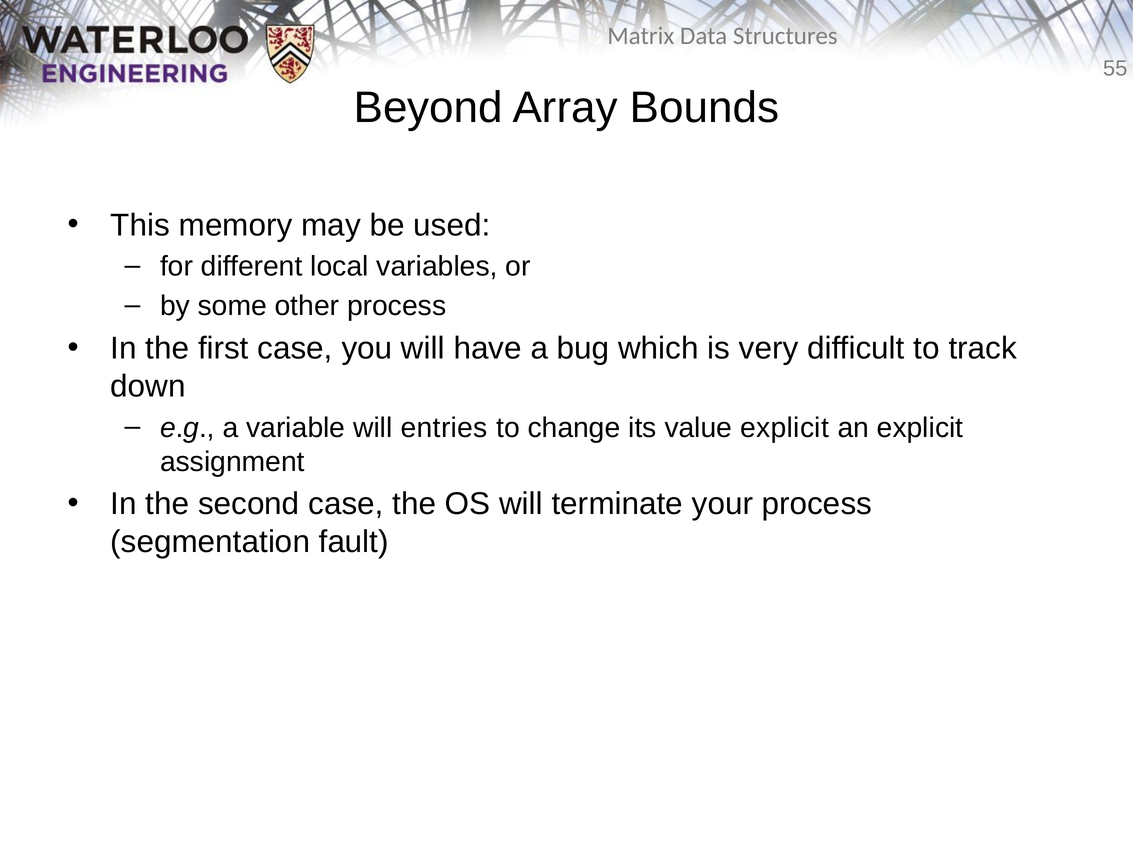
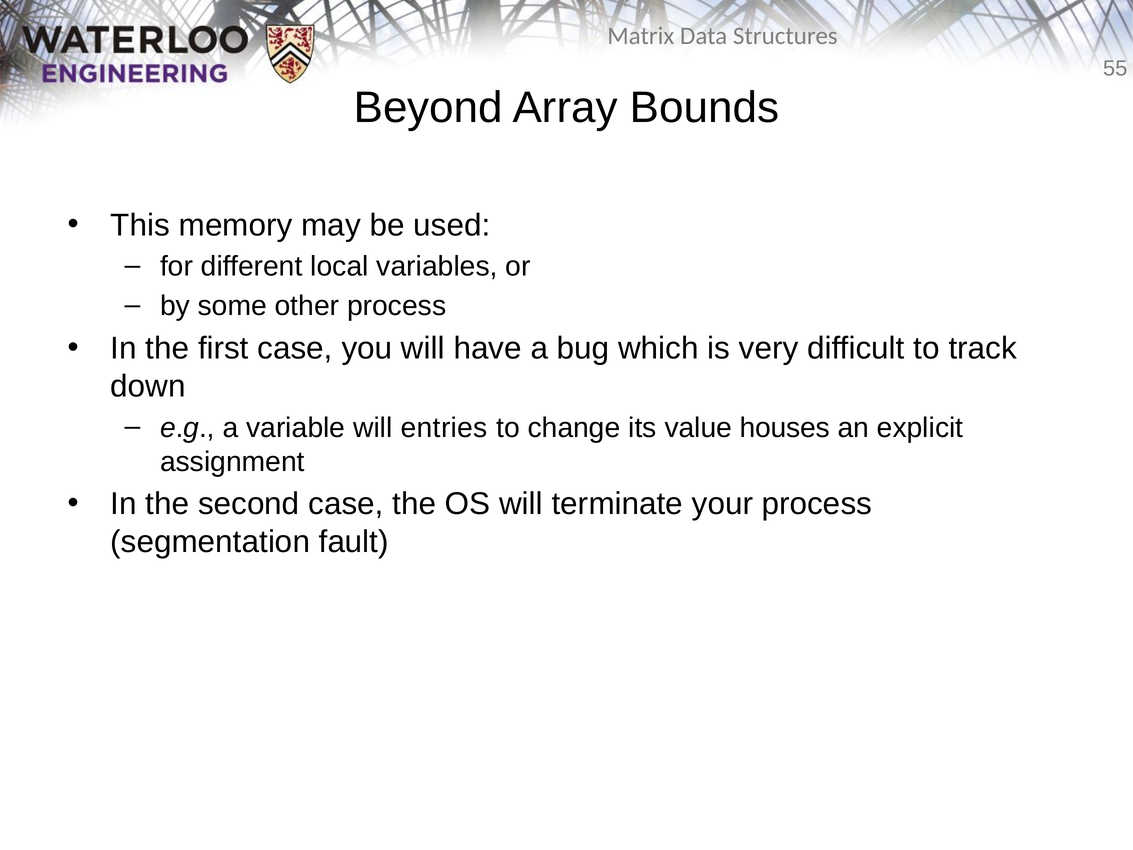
value explicit: explicit -> houses (785, 428)
